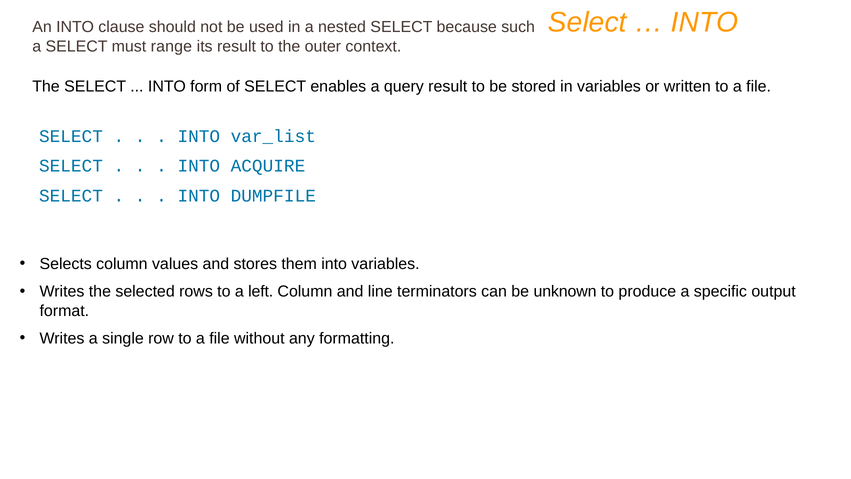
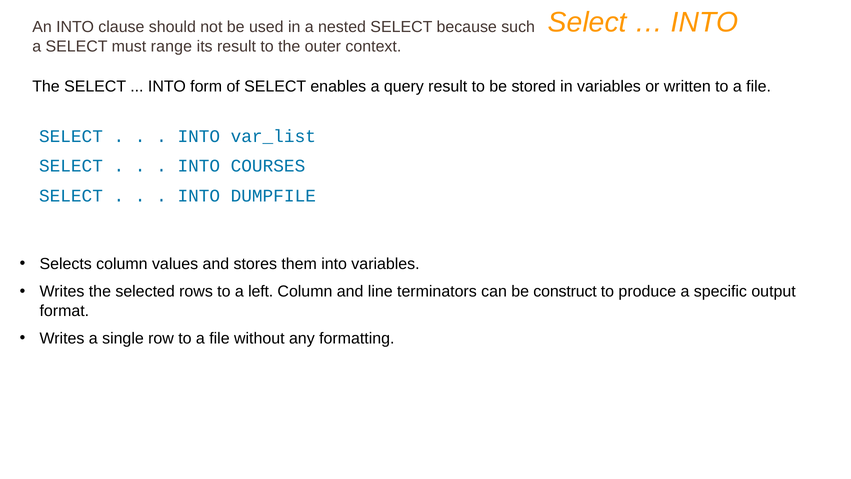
ACQUIRE: ACQUIRE -> COURSES (268, 166)
unknown: unknown -> construct (565, 292)
